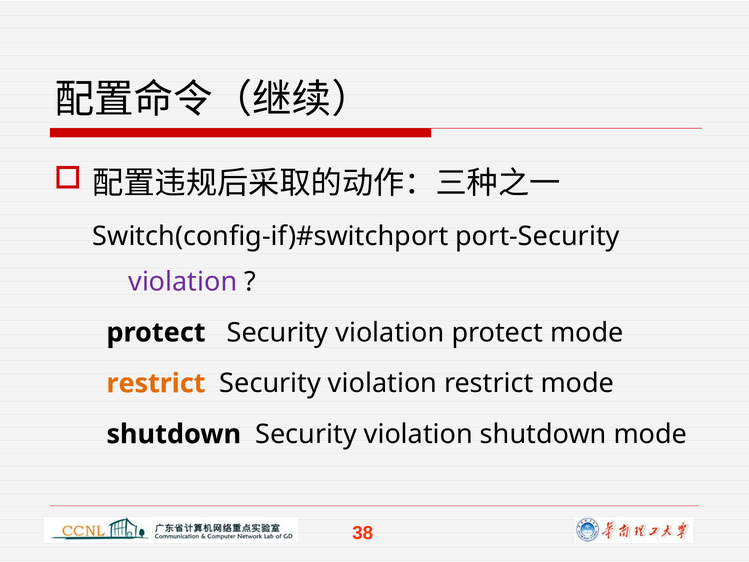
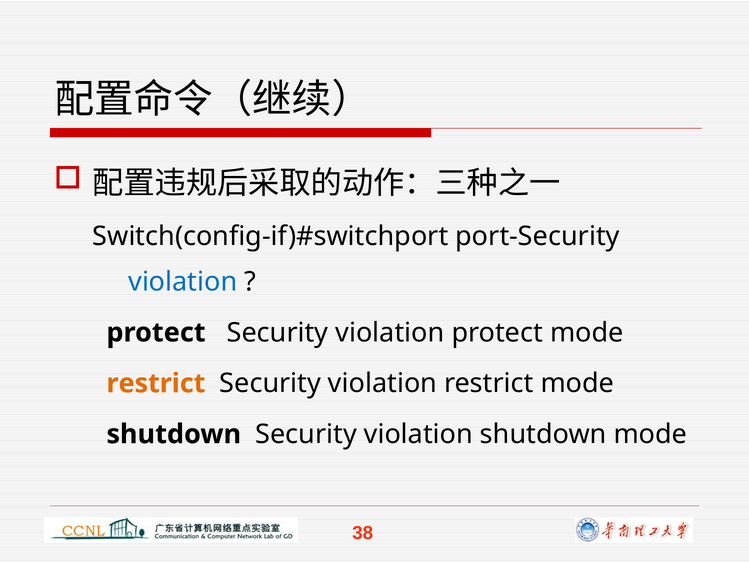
violation colour: purple -> blue (183, 282)
